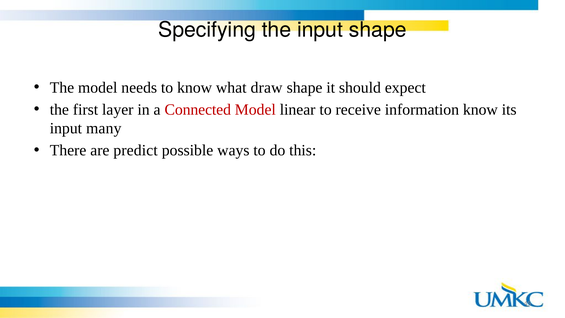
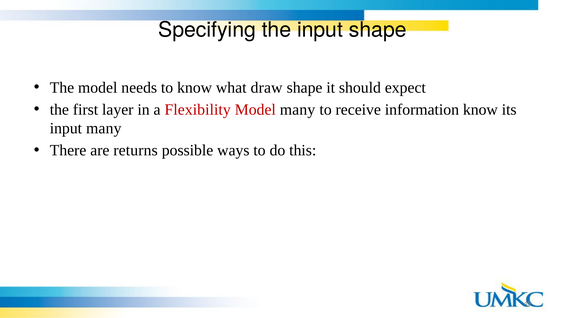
Connected: Connected -> Flexibility (198, 110)
Model linear: linear -> many (298, 110)
predict: predict -> returns (136, 150)
